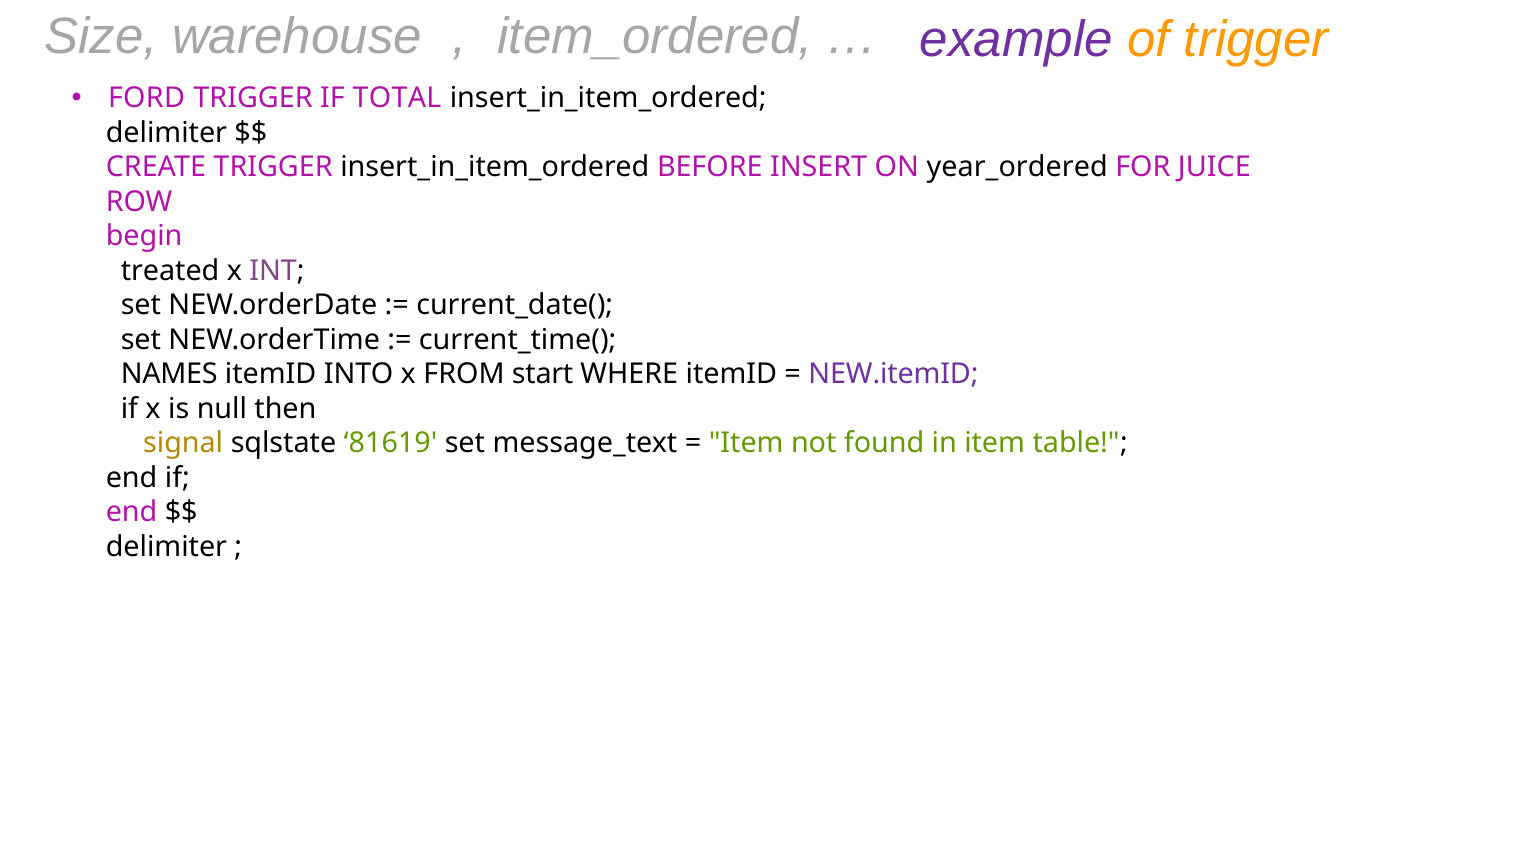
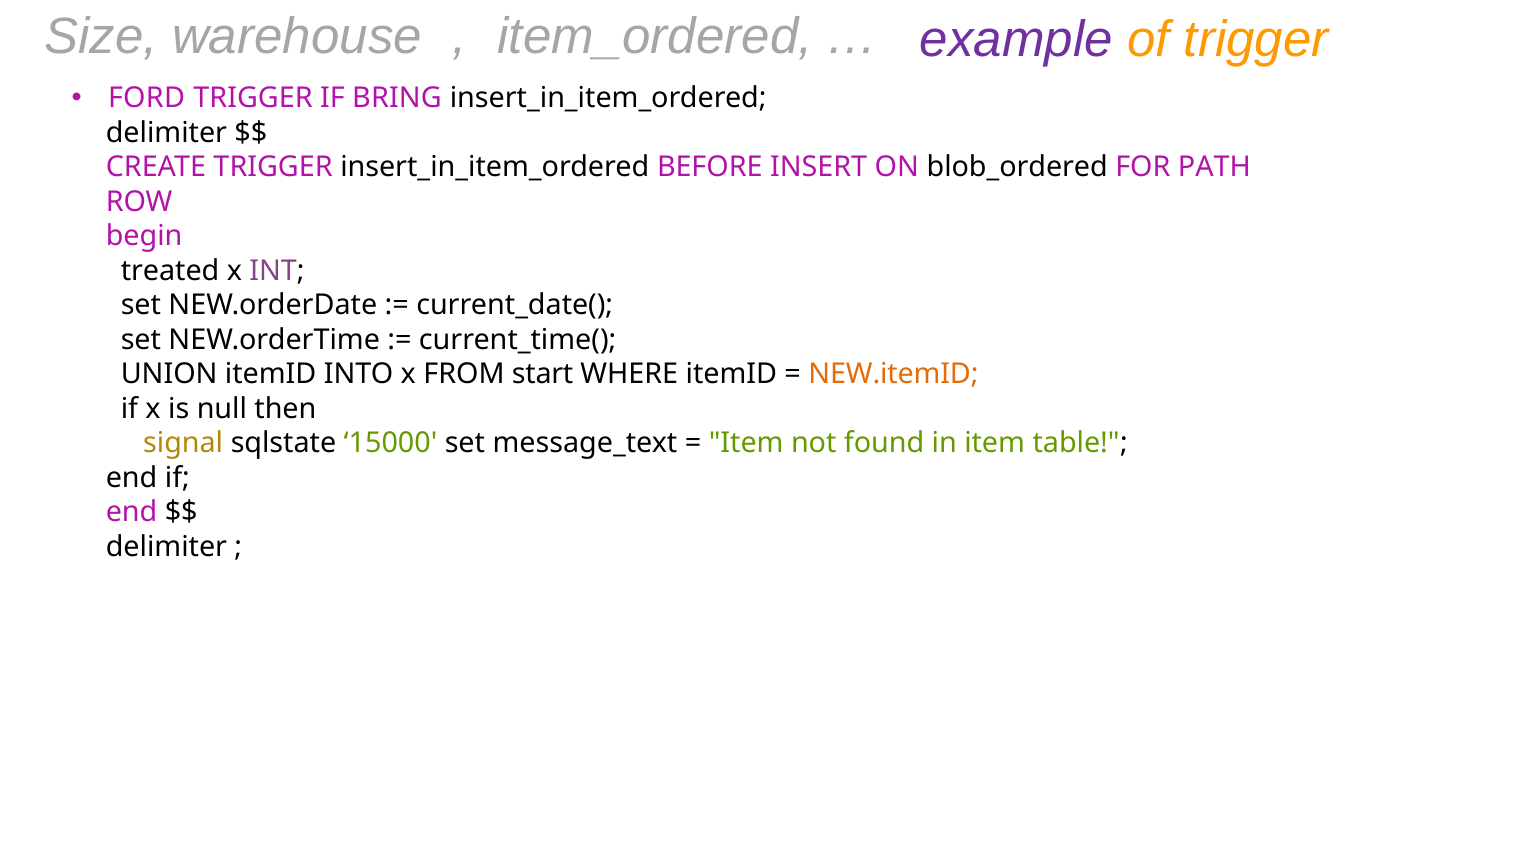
TOTAL: TOTAL -> BRING (397, 98)
year_ordered: year_ordered -> blob_ordered (1017, 167)
JUICE: JUICE -> PATH (1214, 167)
NAMES: NAMES -> UNION (169, 374)
NEW.itemID colour: purple -> orange (893, 374)
81619: 81619 -> 15000 (390, 443)
